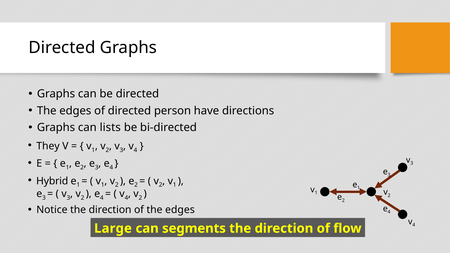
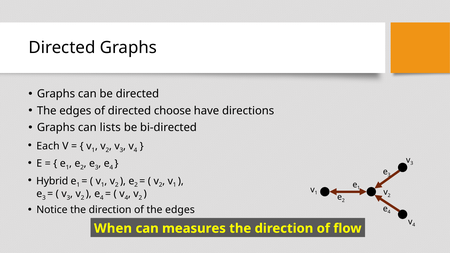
person: person -> choose (173, 111)
They: They -> Each (48, 146)
Large: Large -> When (113, 229)
segments: segments -> measures (194, 229)
